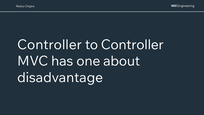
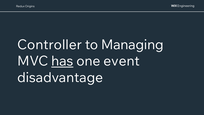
to Controller: Controller -> Managing (132, 45)
has underline: none -> present (62, 61)
about: about -> event (122, 61)
